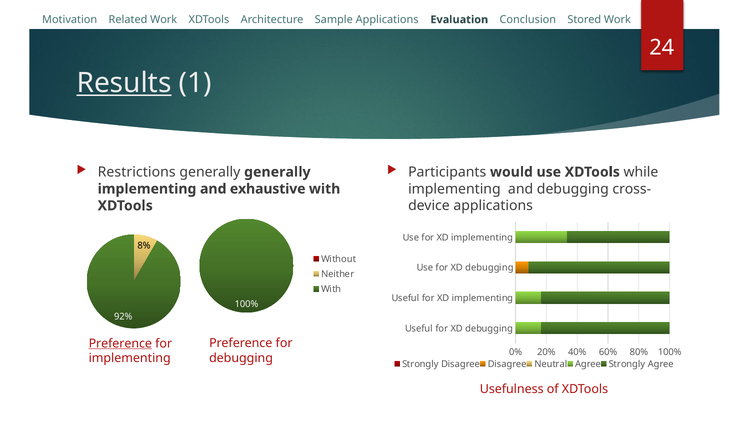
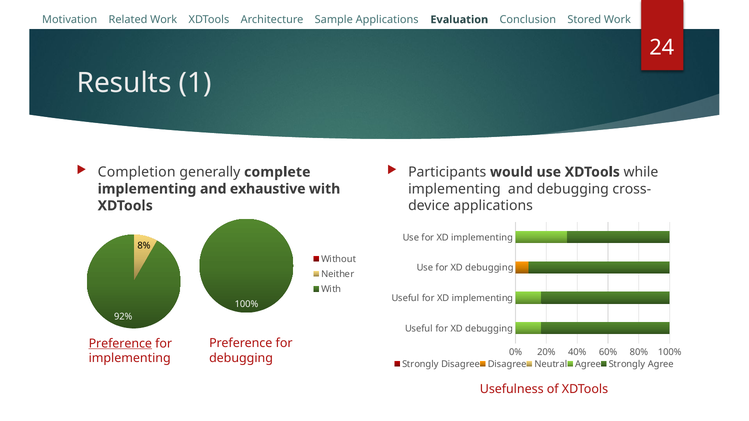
Results underline: present -> none (124, 83)
Restrictions: Restrictions -> Completion (137, 172)
generally generally: generally -> complete (277, 172)
